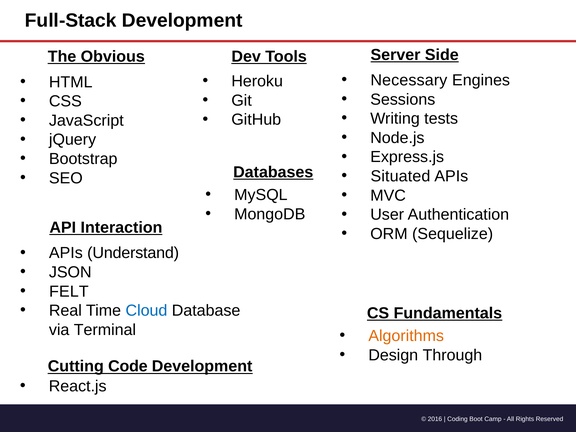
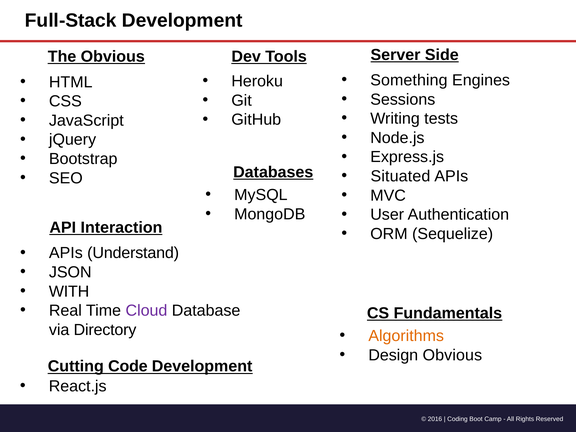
Necessary: Necessary -> Something (409, 80)
FELT: FELT -> WITH (69, 291)
Cloud colour: blue -> purple (146, 311)
Terminal: Terminal -> Directory (105, 330)
Design Through: Through -> Obvious (452, 355)
